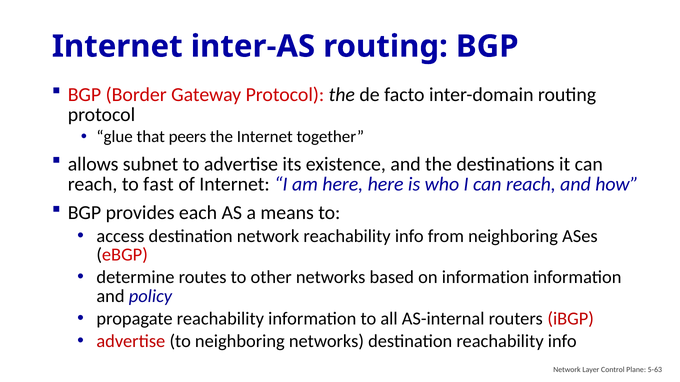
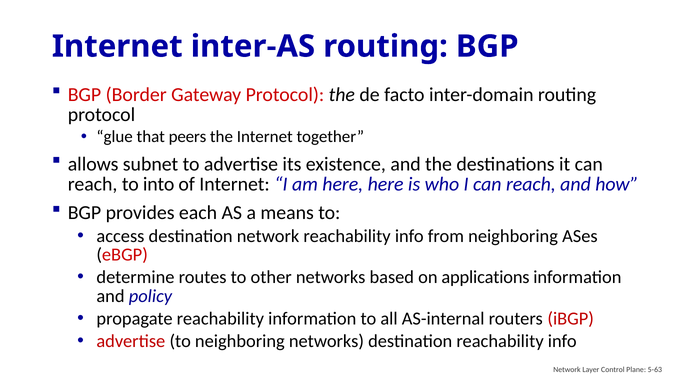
fast: fast -> into (159, 184)
on information: information -> applications (486, 278)
